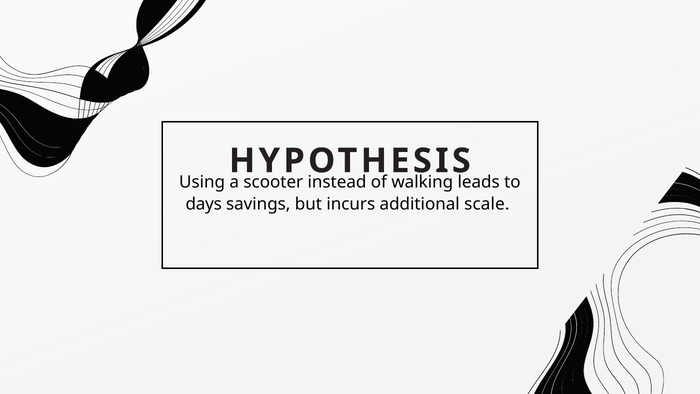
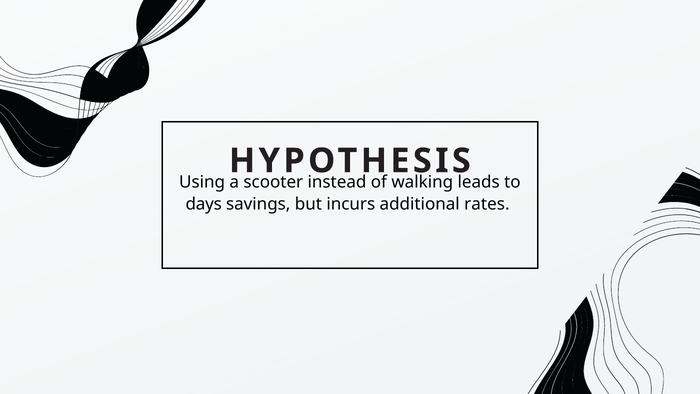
scale: scale -> rates (487, 204)
